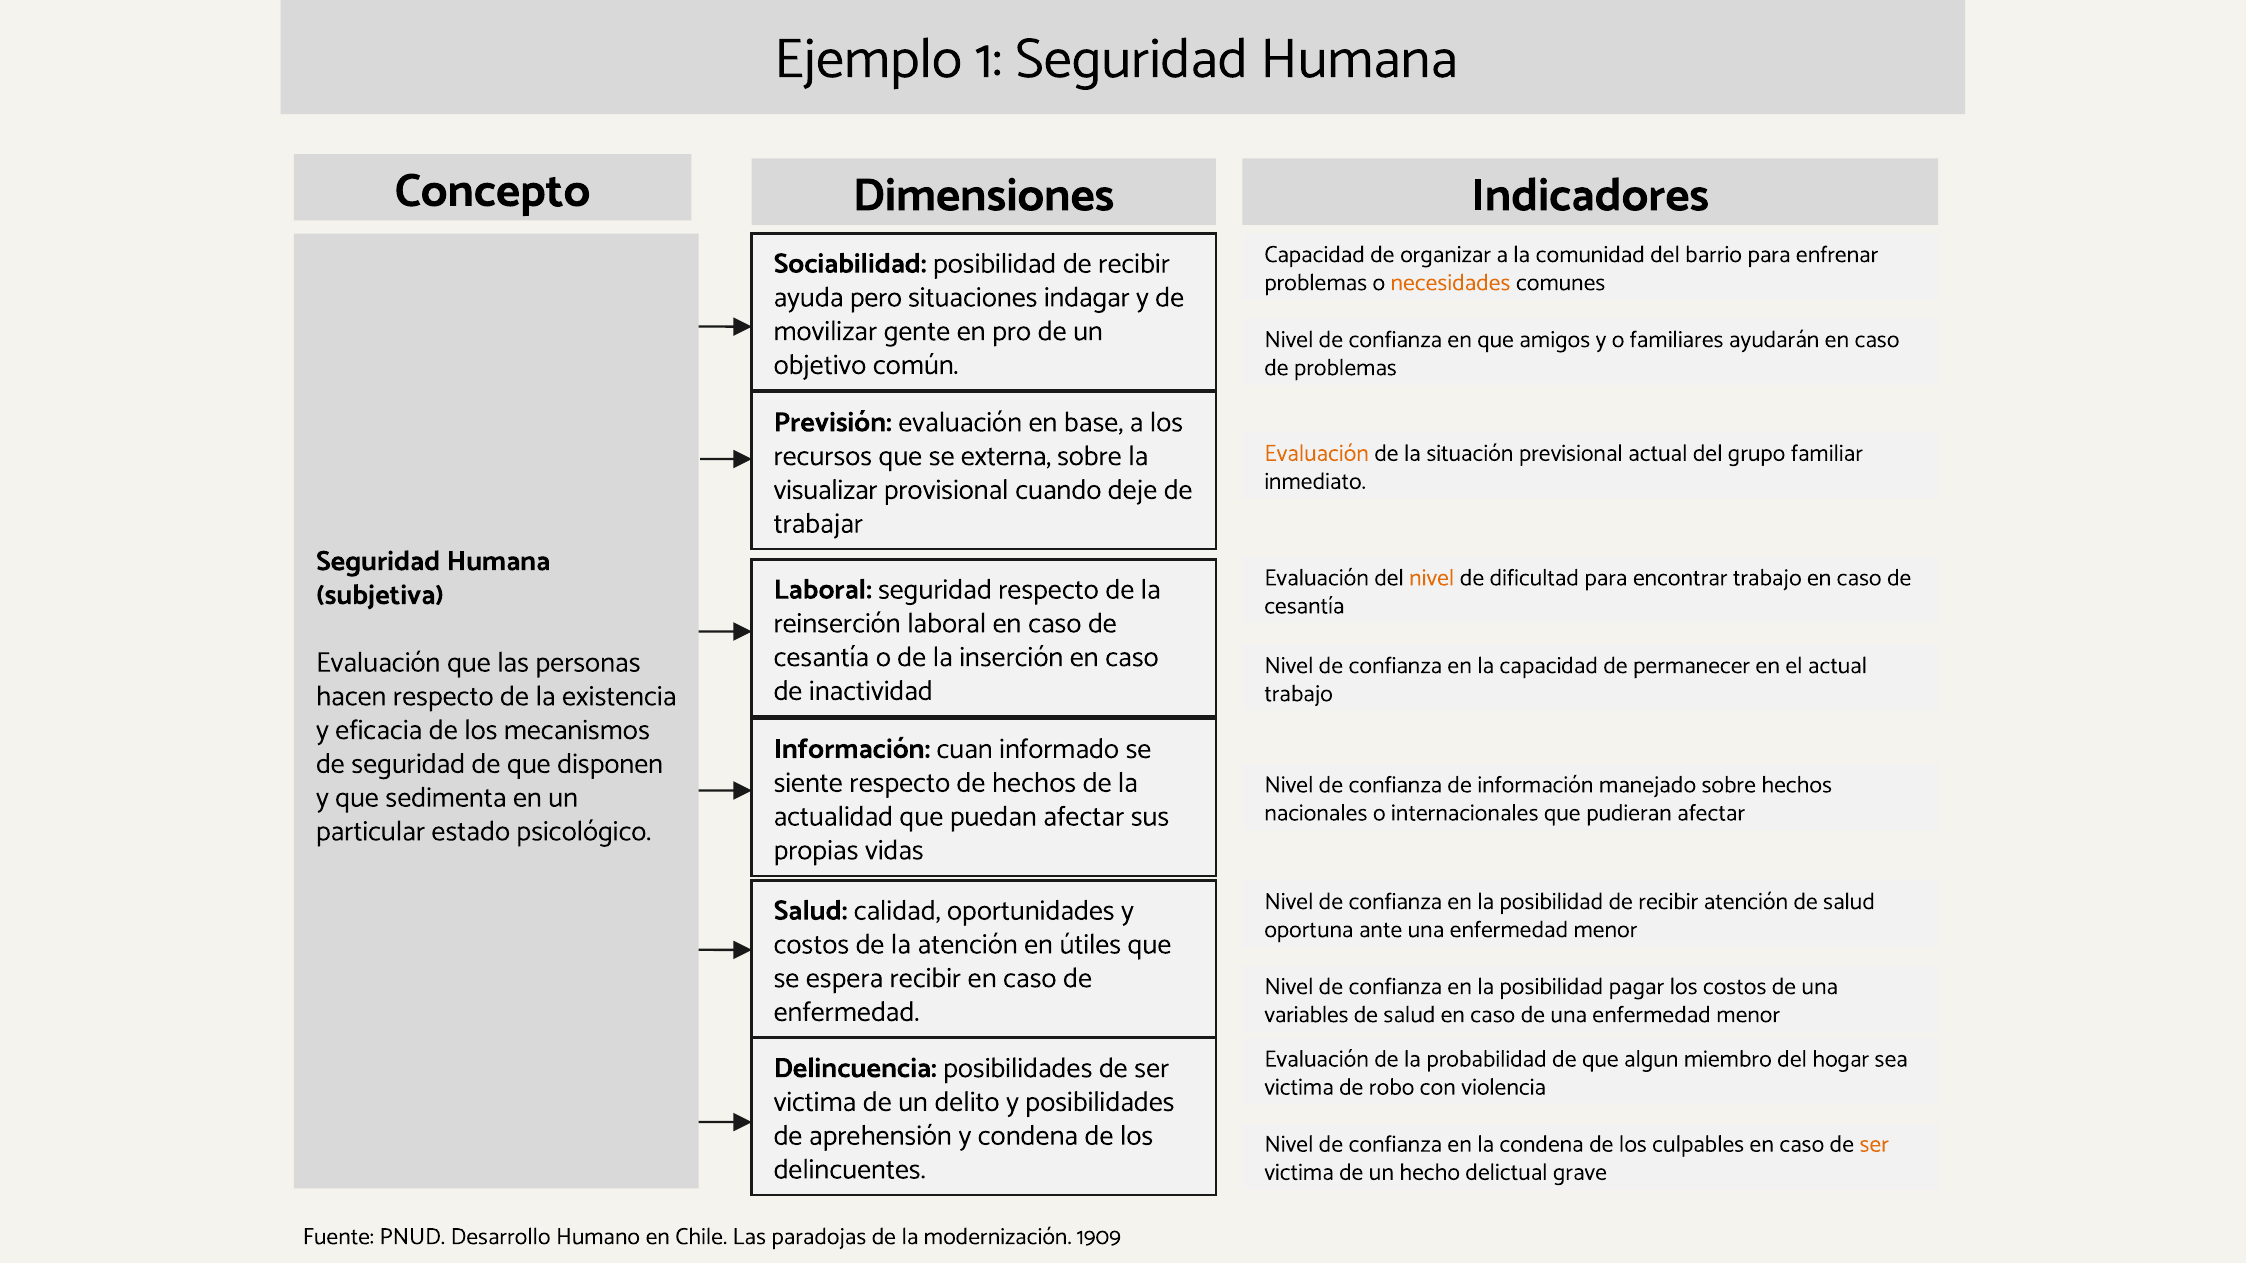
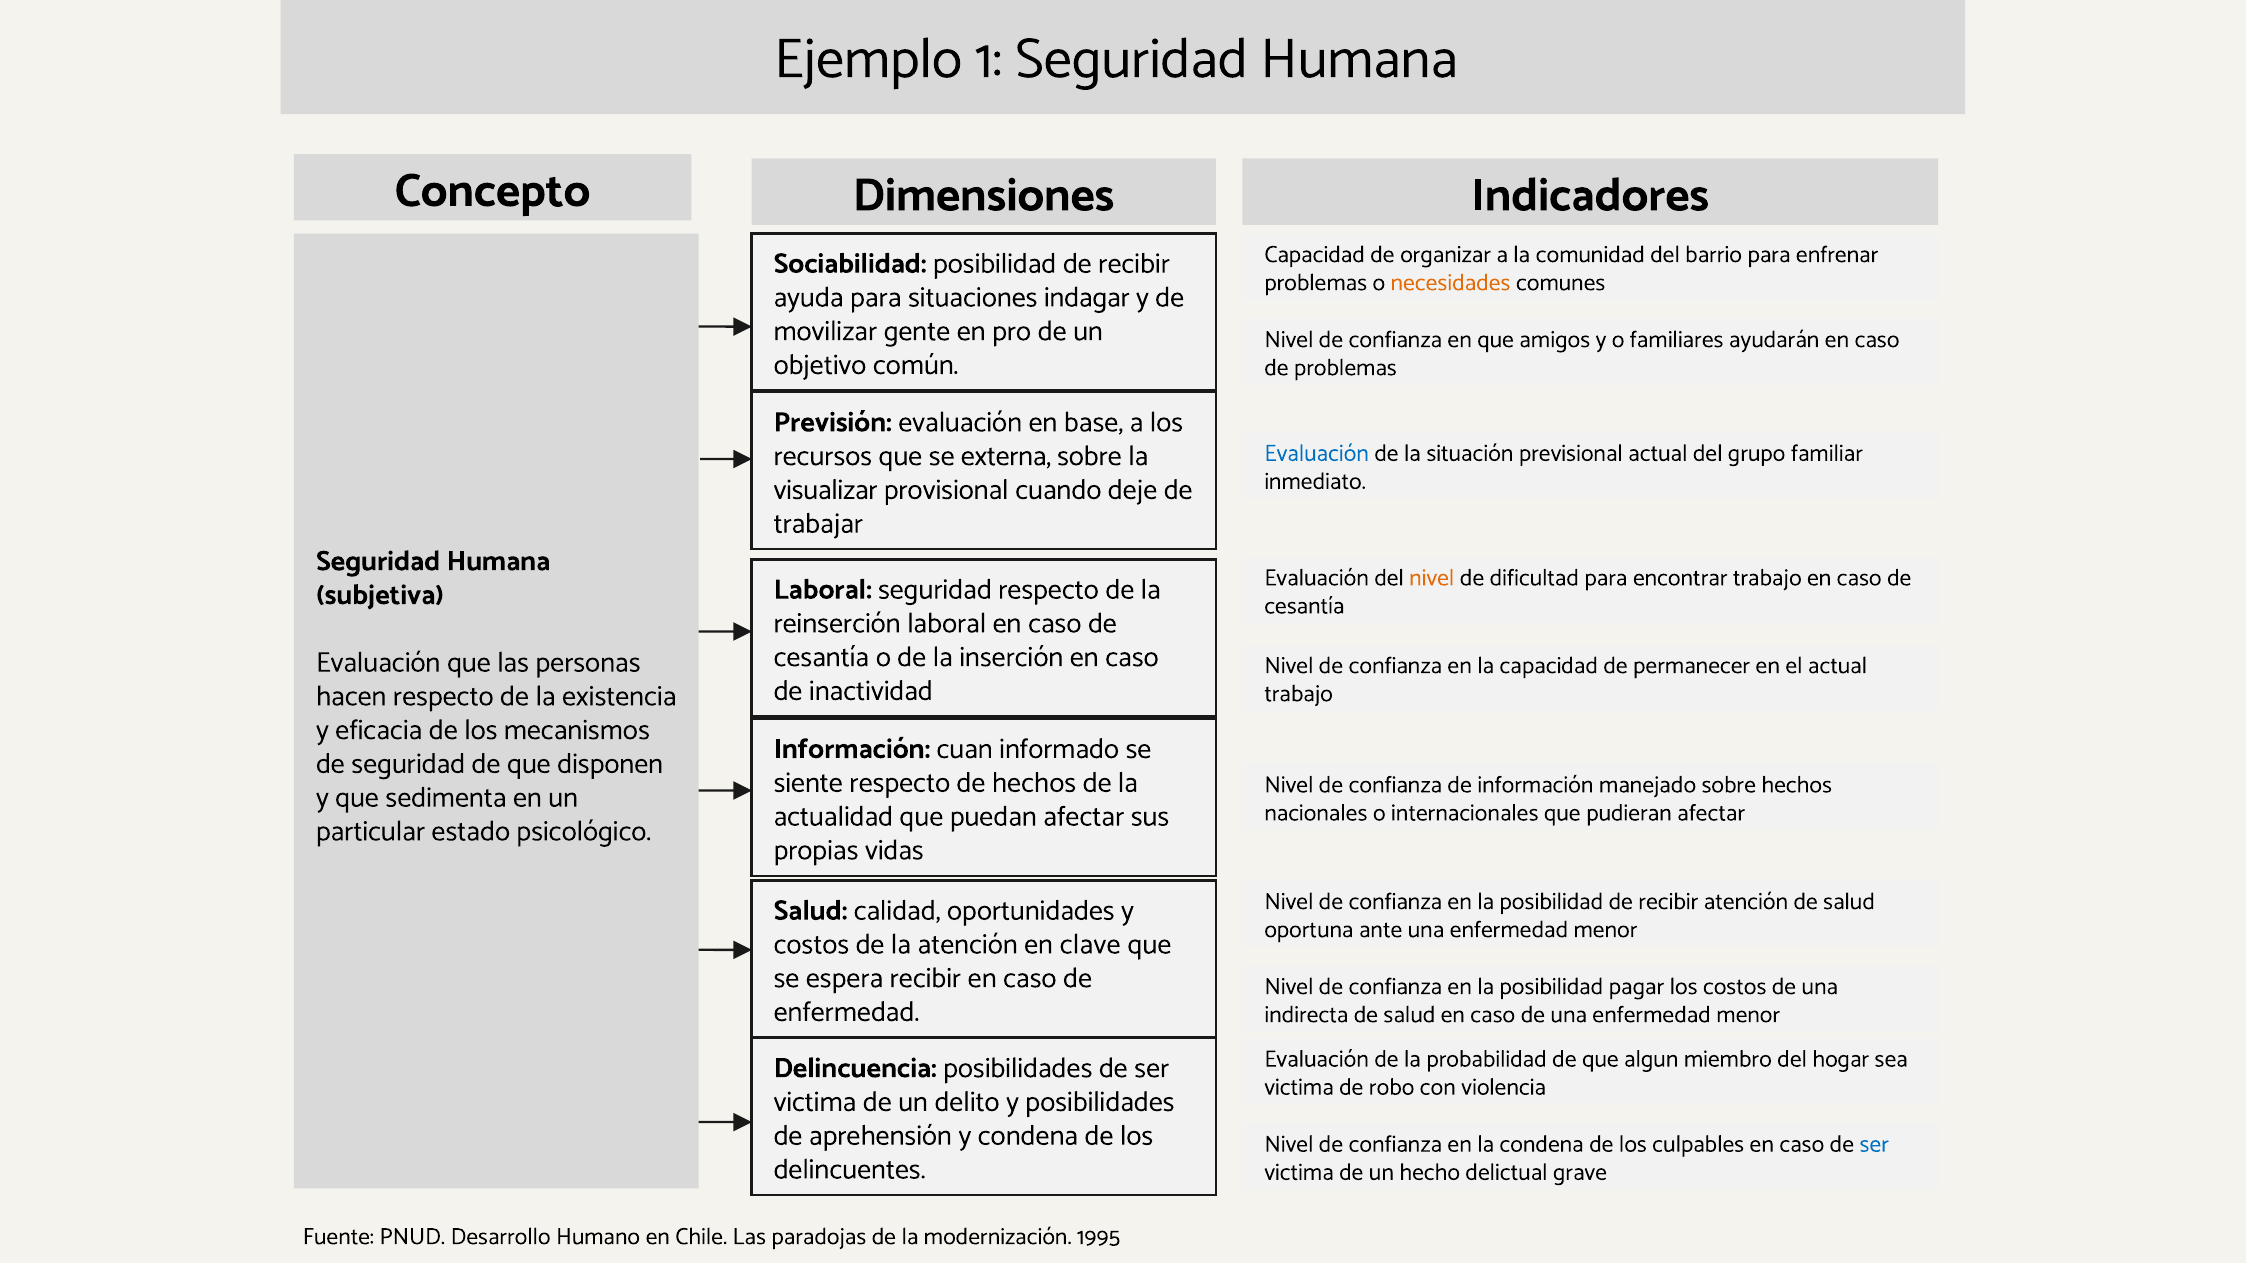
ayuda pero: pero -> para (876, 297)
Evaluación colour: orange -> blue (1317, 453)
útiles: útiles -> clave (1090, 944)
variables: variables -> indirecta (1306, 1015)
ser colour: orange -> blue (1874, 1144)
1909: 1909 -> 1995 (1099, 1237)
